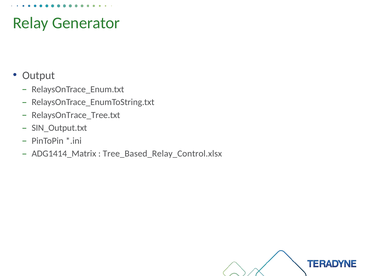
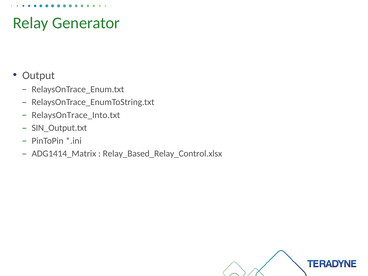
RelaysOnTrace_Tree.txt: RelaysOnTrace_Tree.txt -> RelaysOnTrace_Into.txt (76, 115)
Tree_Based_Relay_Control.xlsx: Tree_Based_Relay_Control.xlsx -> Relay_Based_Relay_Control.xlsx (162, 154)
